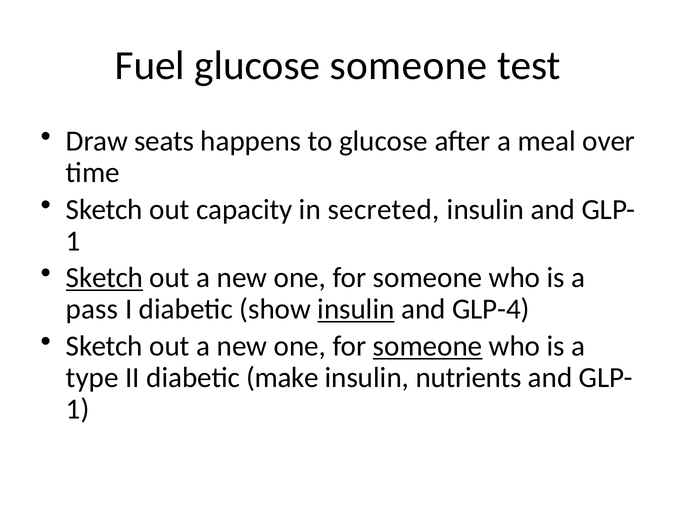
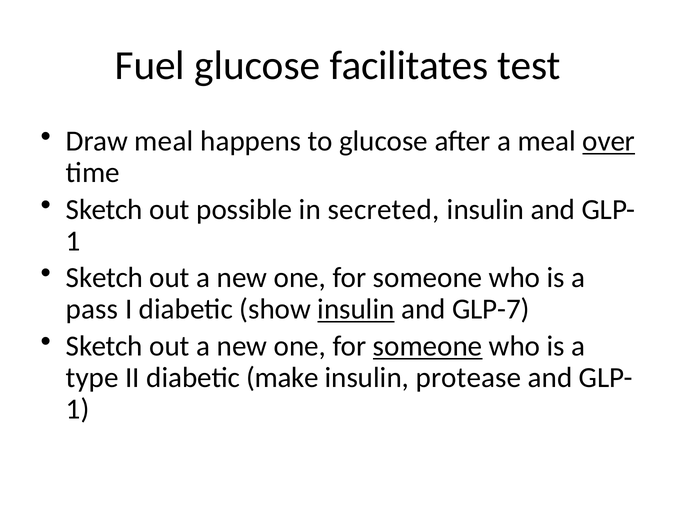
glucose someone: someone -> facilitates (409, 65)
Draw seats: seats -> meal (164, 141)
over underline: none -> present (609, 141)
capacity: capacity -> possible (244, 210)
Sketch underline: present -> none (104, 278)
GLP-4: GLP-4 -> GLP-7 (491, 309)
nutrients: nutrients -> protease (469, 378)
